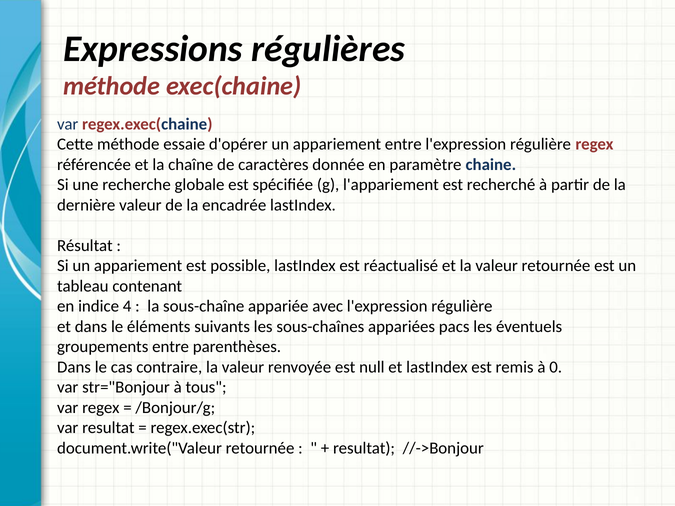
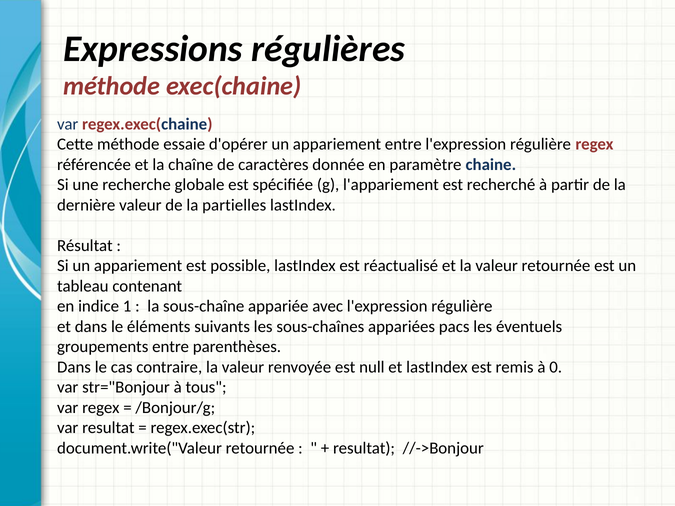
encadrée: encadrée -> partielles (234, 205)
4: 4 -> 1 (127, 306)
